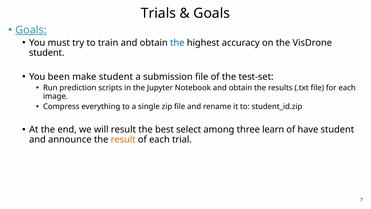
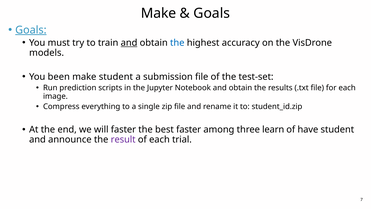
Trials: Trials -> Make (159, 13)
and underline: none -> present (129, 43)
student: student -> models (47, 53)
will result: result -> faster (123, 129)
best select: select -> faster (189, 129)
result colour: orange -> purple (123, 139)
